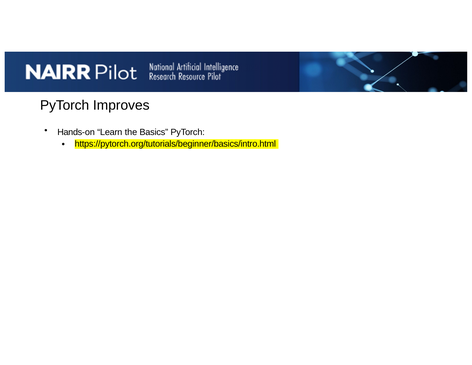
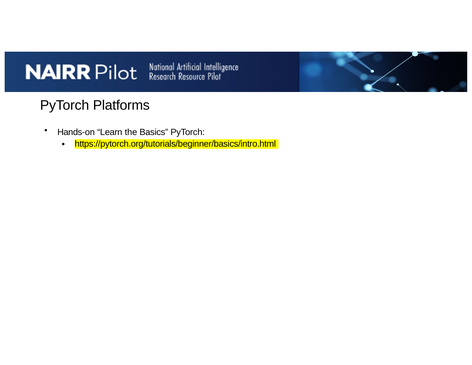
Improves: Improves -> Platforms (121, 105)
